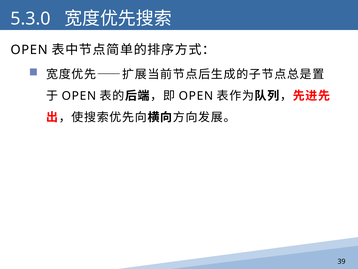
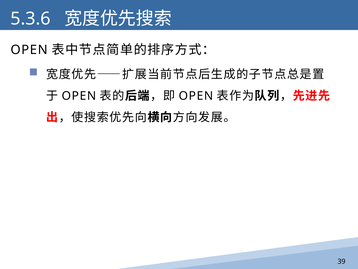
5.3.0: 5.3.0 -> 5.3.6 (31, 19)
